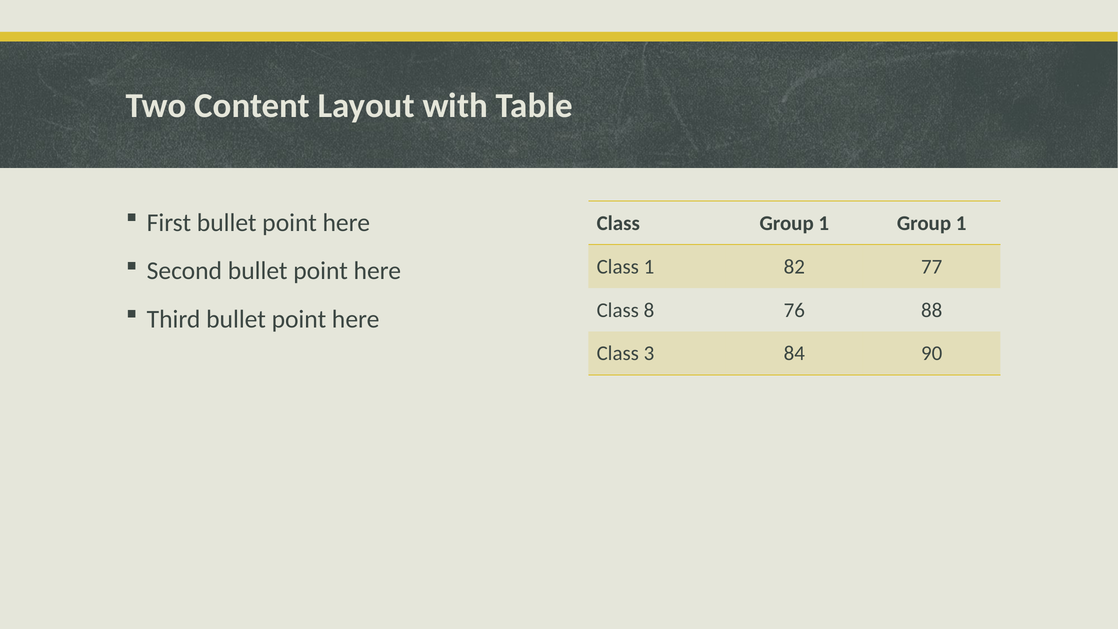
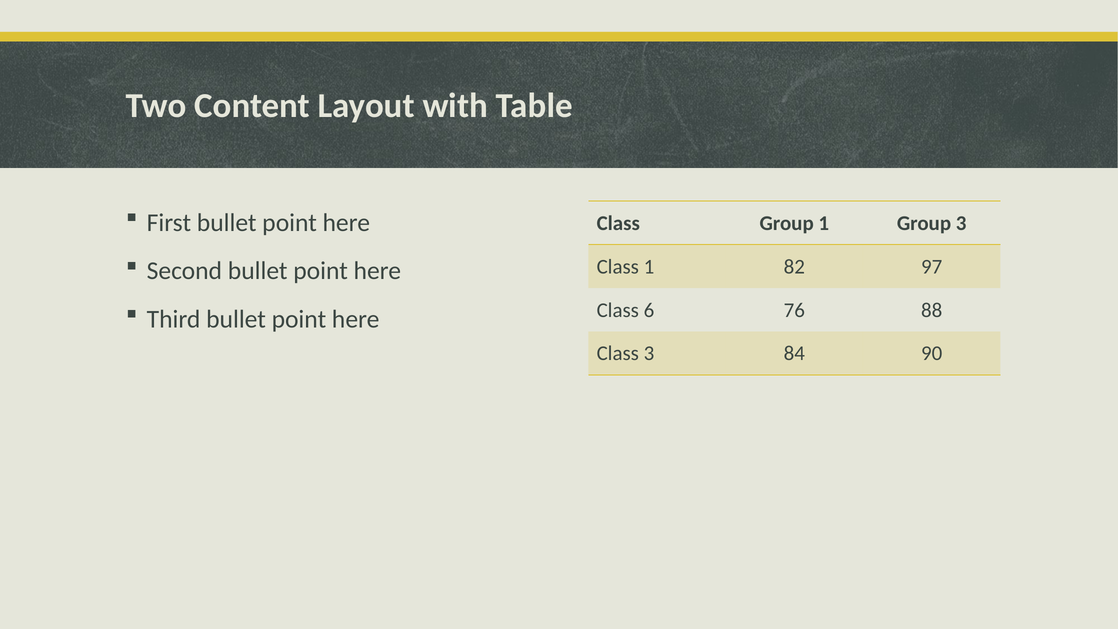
1 Group 1: 1 -> 3 (961, 223)
77: 77 -> 97 (932, 267)
8: 8 -> 6 (649, 310)
